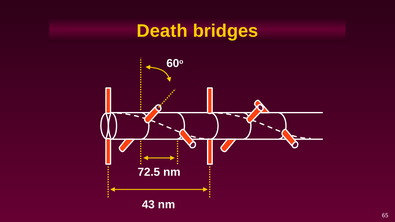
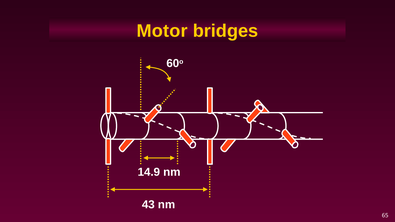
Death: Death -> Motor (162, 31)
72.5: 72.5 -> 14.9 (149, 172)
